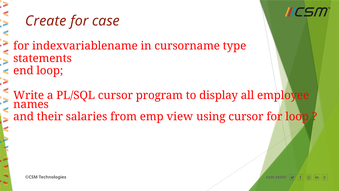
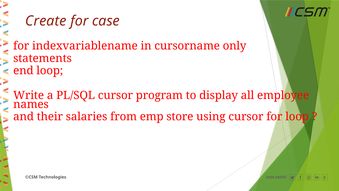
type: type -> only (235, 46)
view: view -> store (180, 117)
